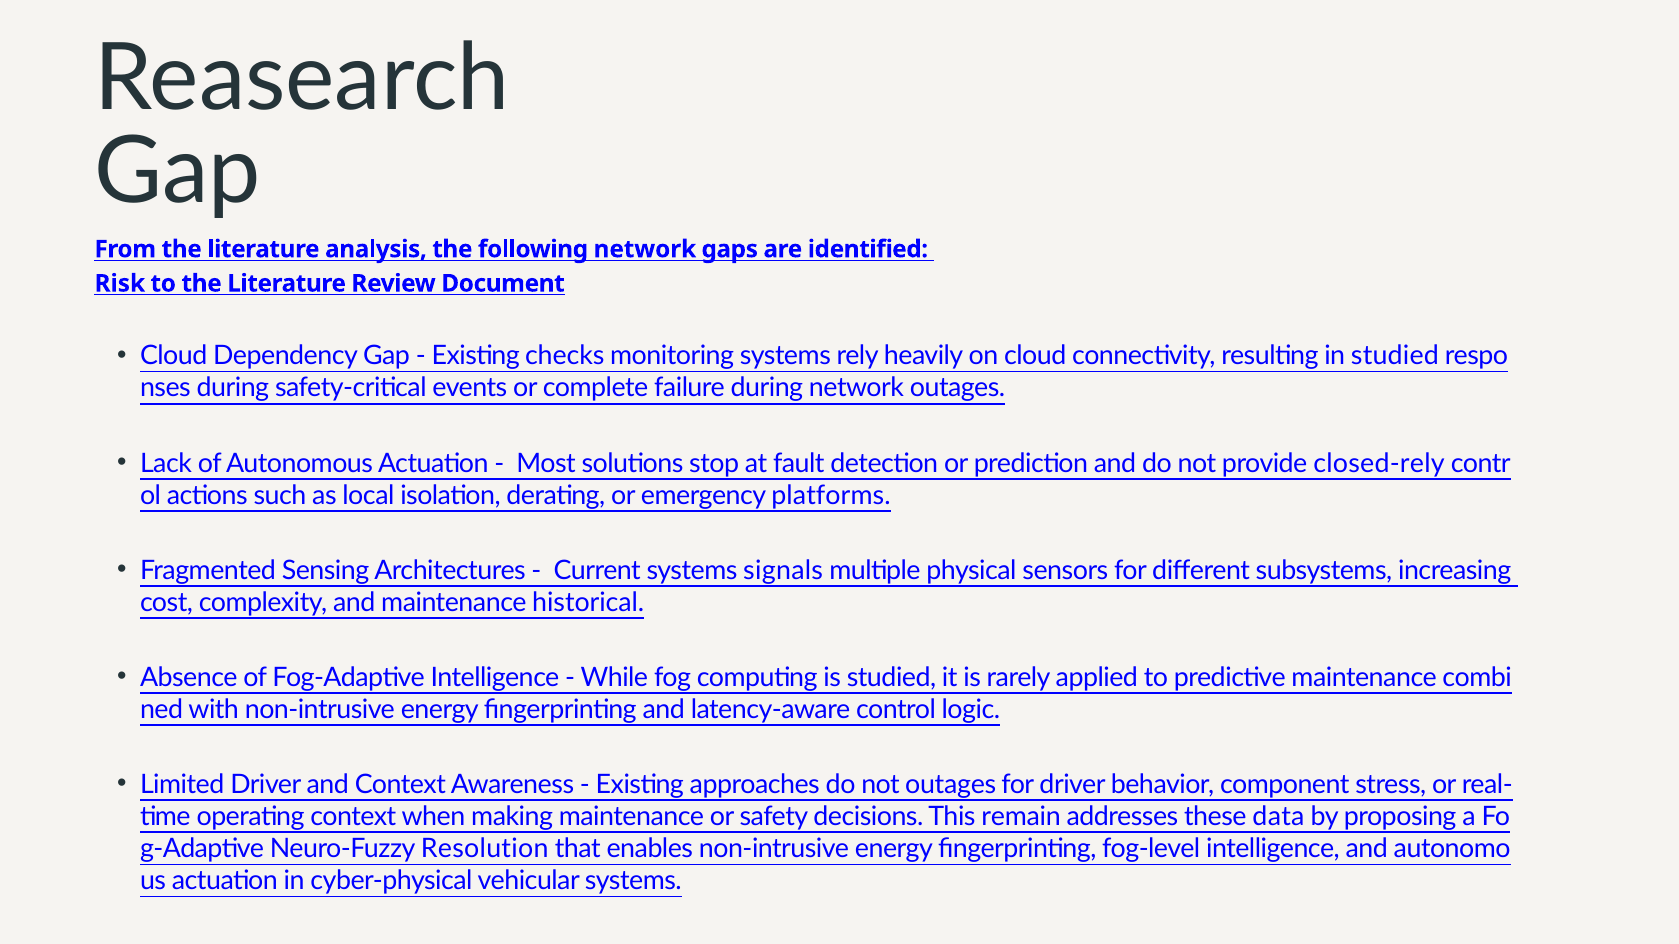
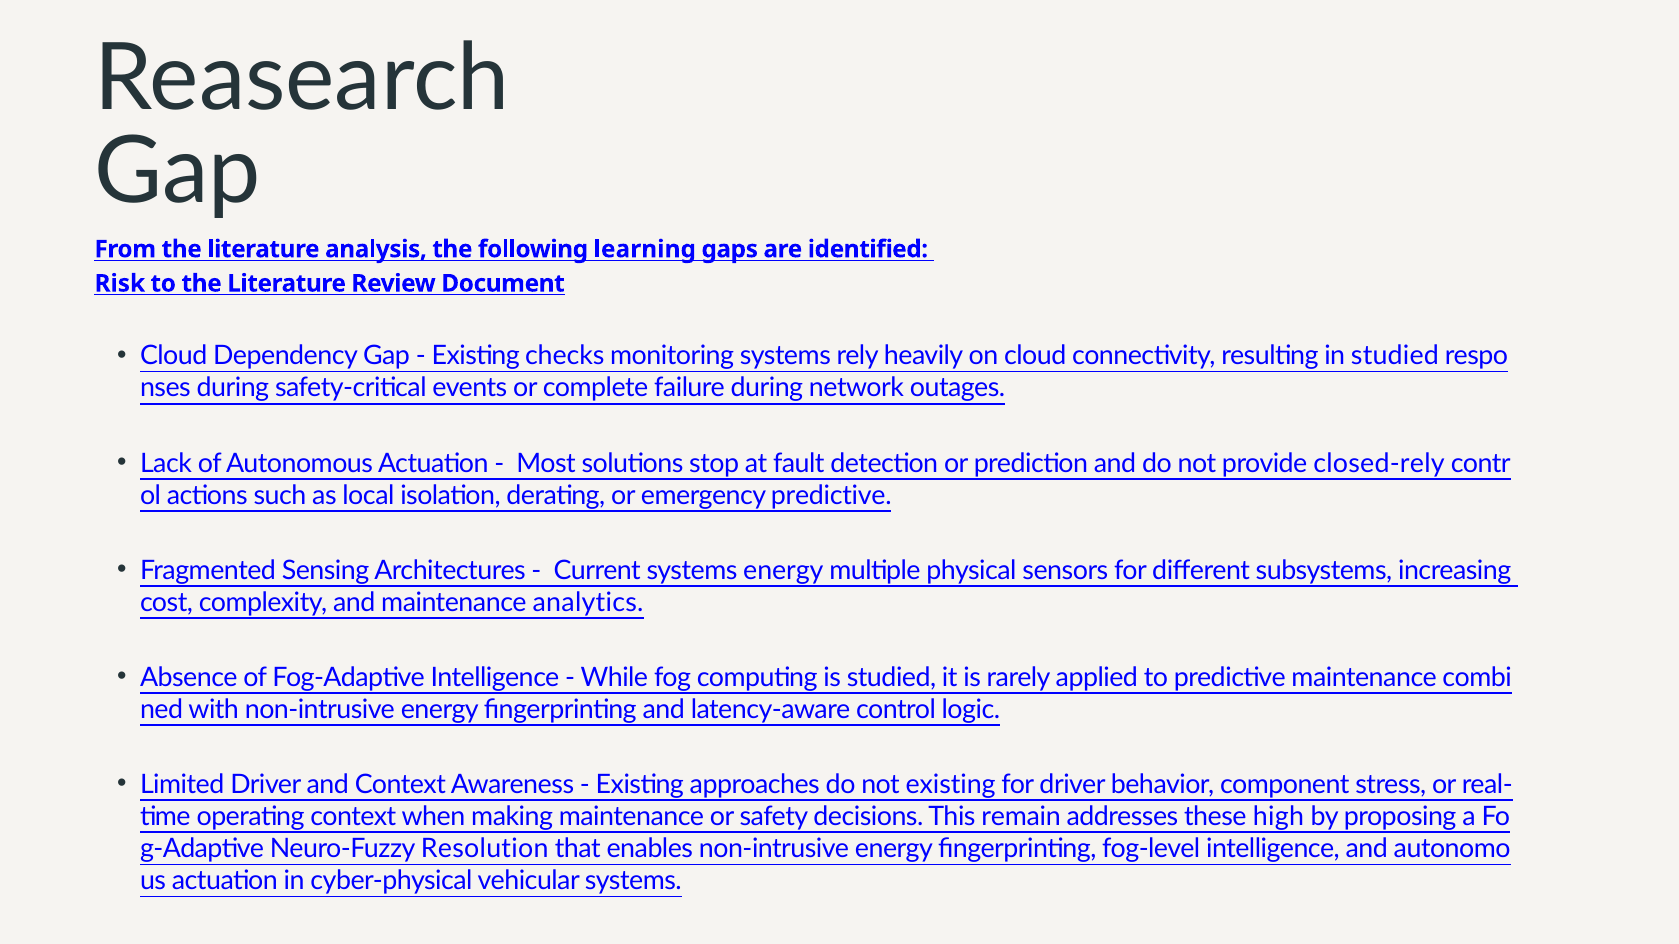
following network: network -> learning (645, 249)
emergency platforms: platforms -> predictive (831, 495)
systems signals: signals -> energy (783, 571)
historical: historical -> analytics (588, 603)
not outages: outages -> existing (951, 785)
data: data -> high (1279, 817)
